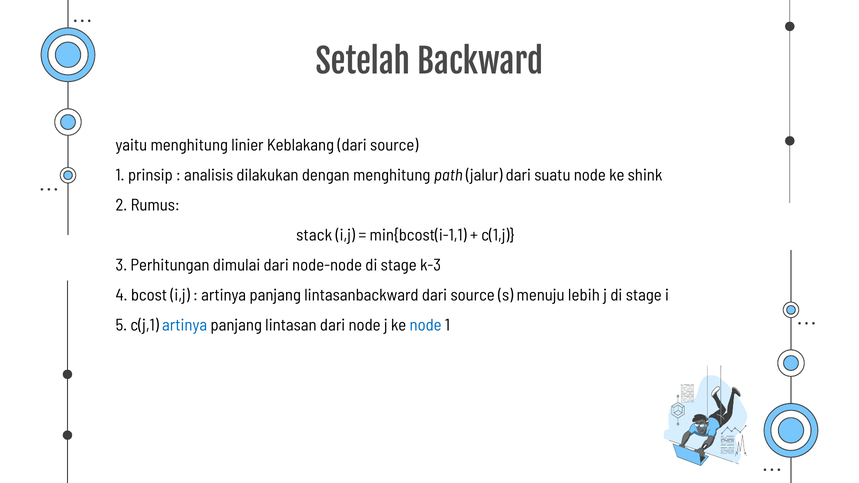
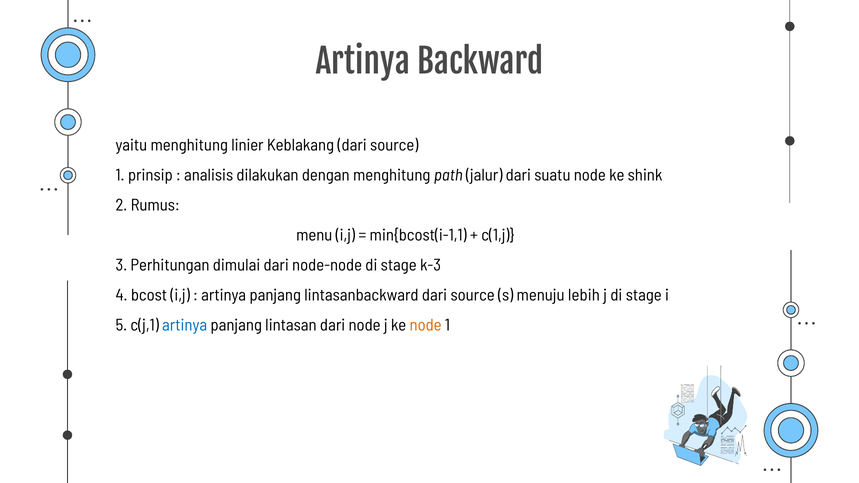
Setelah: Setelah -> Artinya (363, 63)
stack: stack -> menu (314, 235)
node colour: blue -> orange (426, 326)
